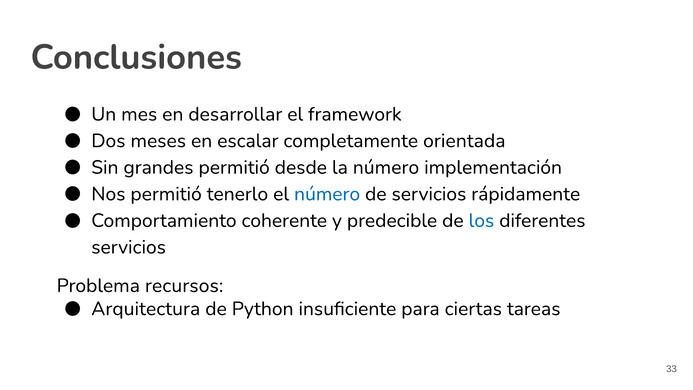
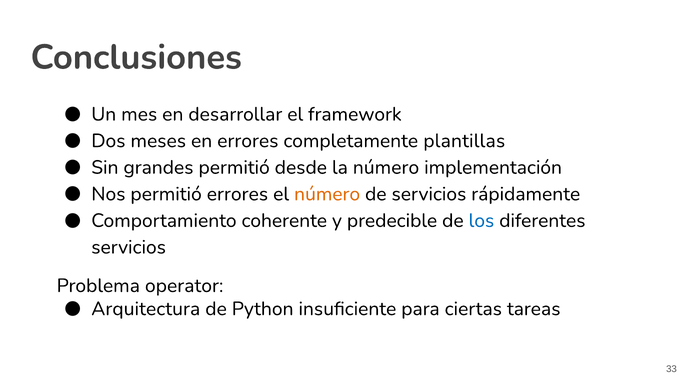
en escalar: escalar -> errores (248, 141)
orientada: orientada -> plantillas (464, 141)
permitió tenerlo: tenerlo -> errores (237, 194)
número colour: blue -> orange (327, 194)
recursos: recursos -> operator (184, 286)
